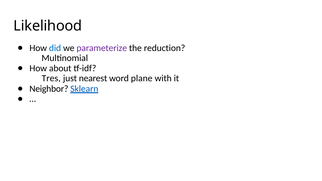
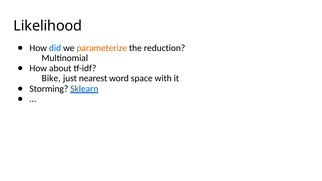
parameterize colour: purple -> orange (102, 48)
Tres: Tres -> Bike (51, 78)
plane: plane -> space (142, 78)
Neighbor: Neighbor -> Storming (49, 89)
